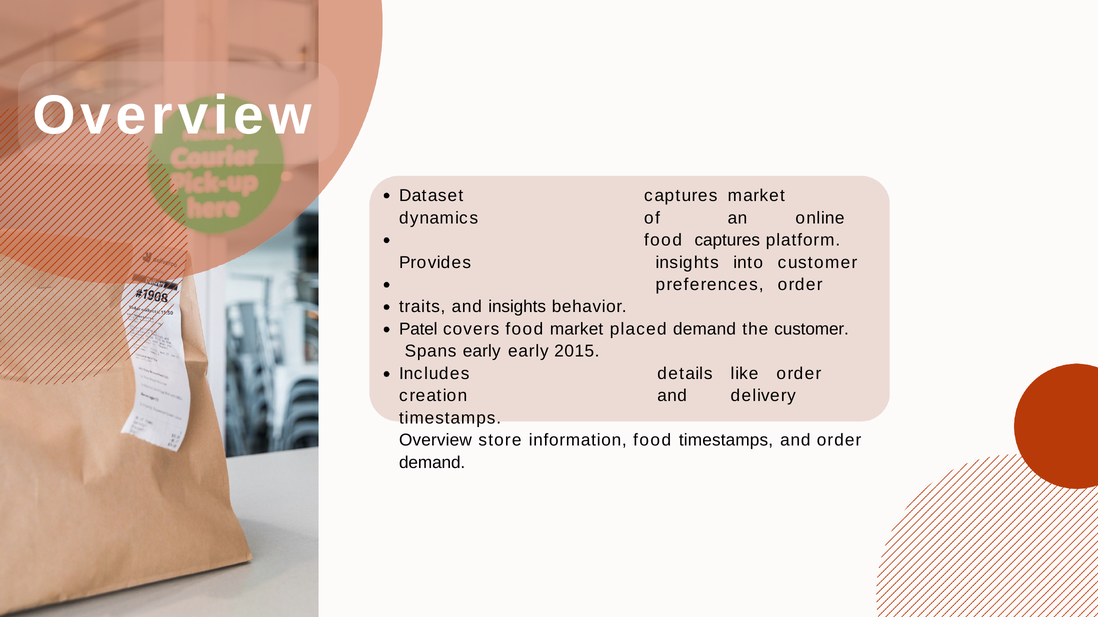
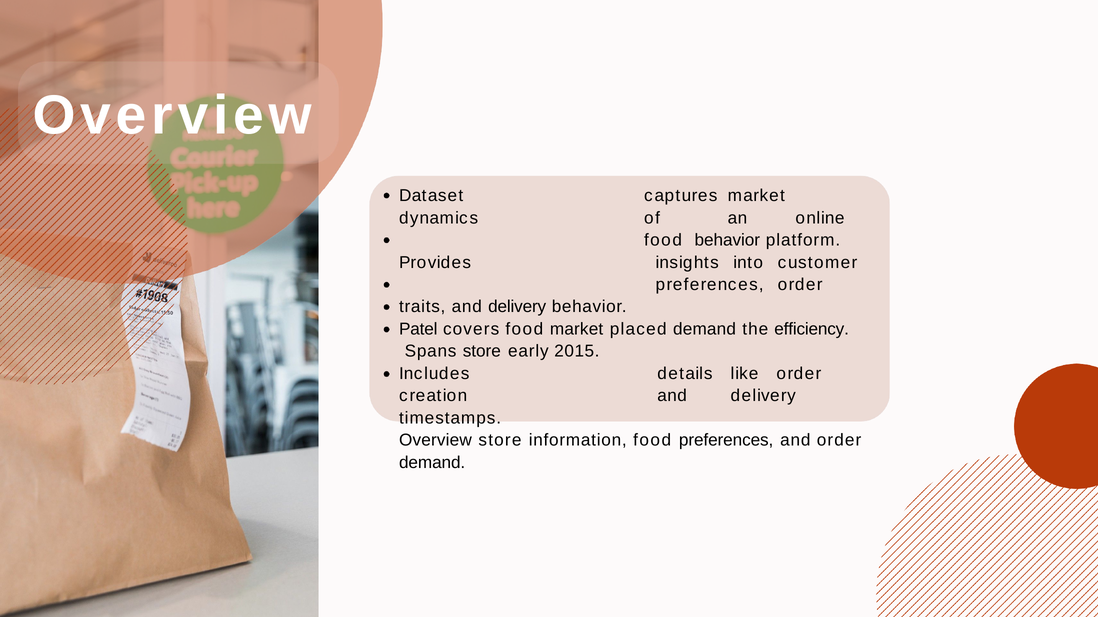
food captures: captures -> behavior (727, 240)
traits and insights: insights -> delivery (517, 307)
the customer: customer -> efficiency (812, 329)
Spans early: early -> store (482, 352)
food timestamps: timestamps -> preferences (726, 441)
